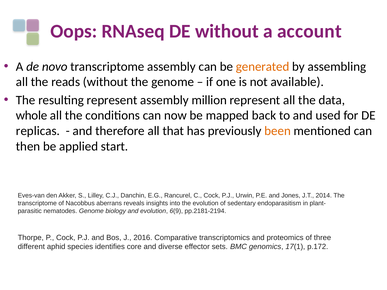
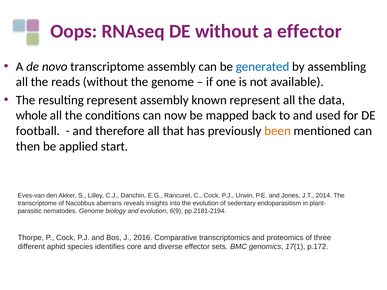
a account: account -> effector (309, 31)
generated colour: orange -> blue (263, 67)
million: million -> known (209, 100)
replicas: replicas -> football (38, 131)
